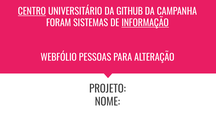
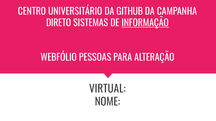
CENTRO underline: present -> none (32, 12)
FORAM: FORAM -> DIRETO (59, 23)
PROJETO: PROJETO -> VIRTUAL (107, 89)
